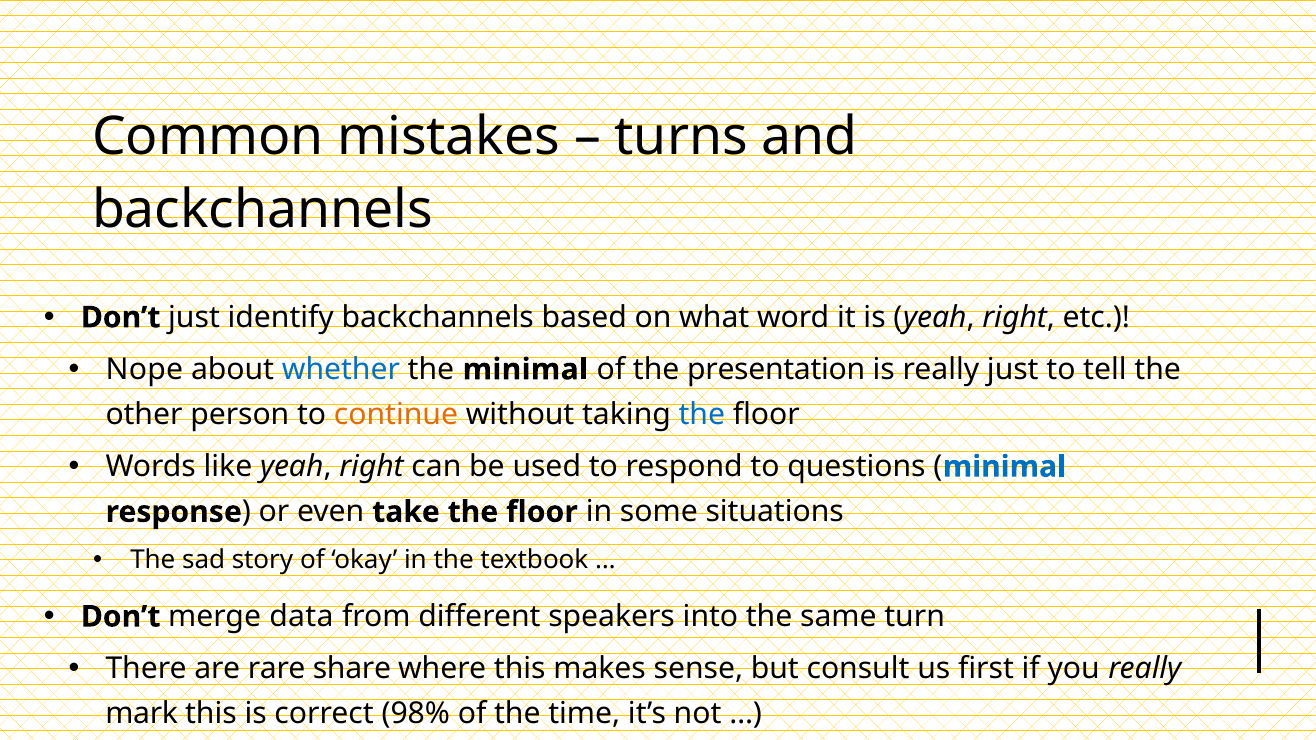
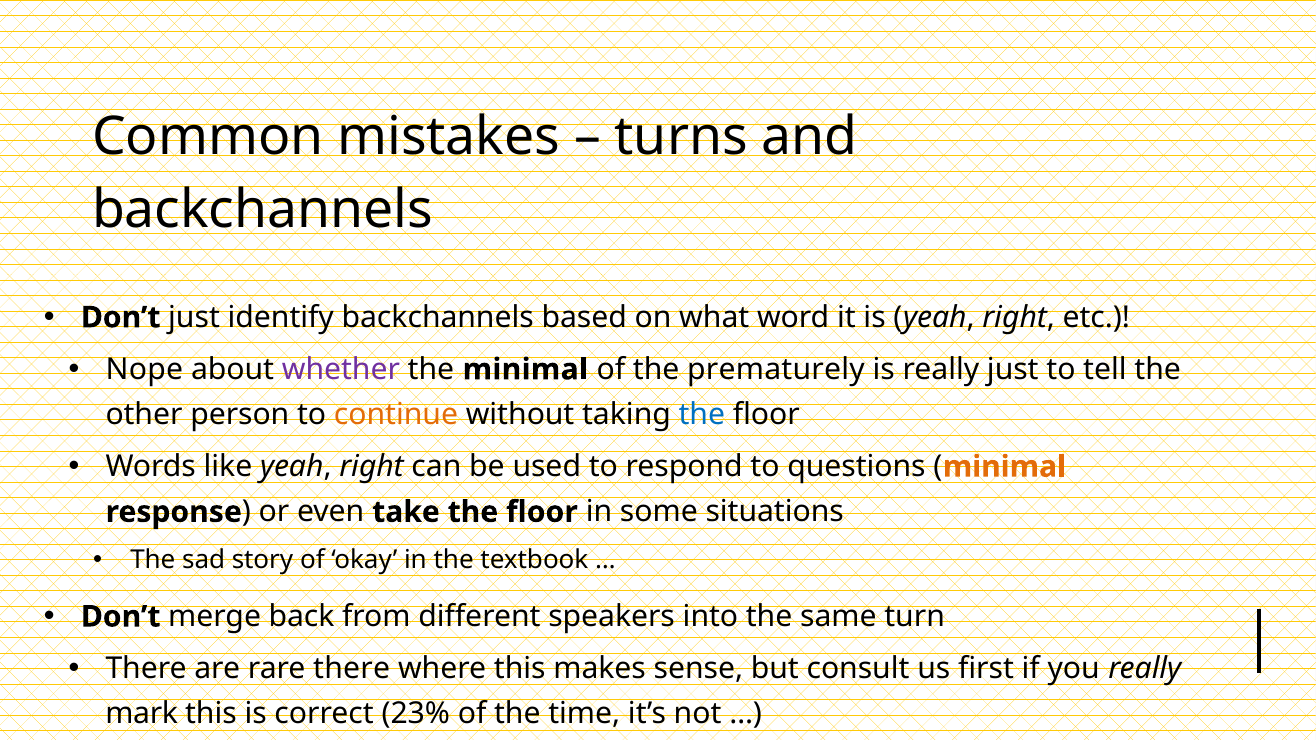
whether colour: blue -> purple (341, 370)
presentation: presentation -> prematurely (776, 370)
minimal colour: blue -> orange (1004, 467)
data: data -> back (302, 617)
rare share: share -> there (352, 669)
98%: 98% -> 23% (416, 714)
